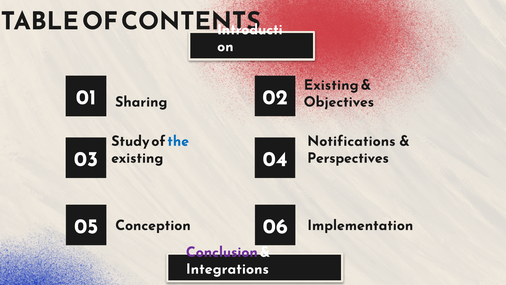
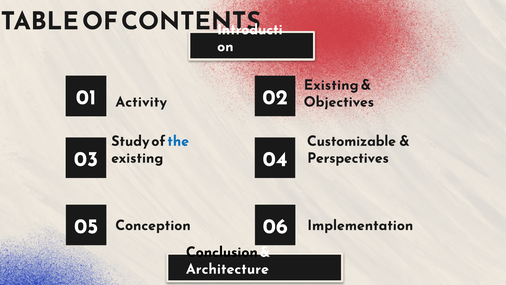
Sharing: Sharing -> Activity (141, 102)
Notifications: Notifications -> Customizable (351, 141)
Conclusion colour: purple -> black (222, 252)
Integrations: Integrations -> Architecture (227, 269)
